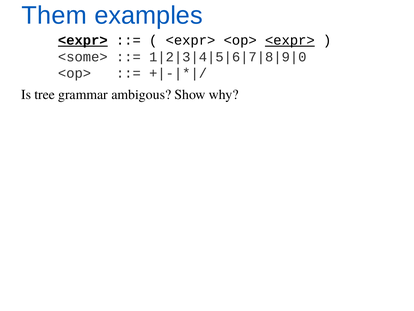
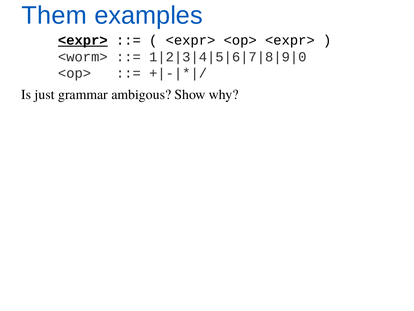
<expr> underline: present -> none (290, 40)
<some>: <some> -> <worm> (83, 57)
tree: tree -> just (45, 94)
